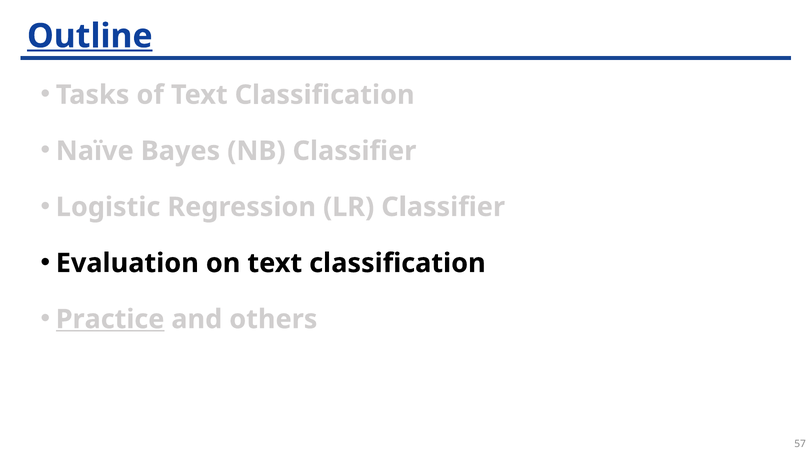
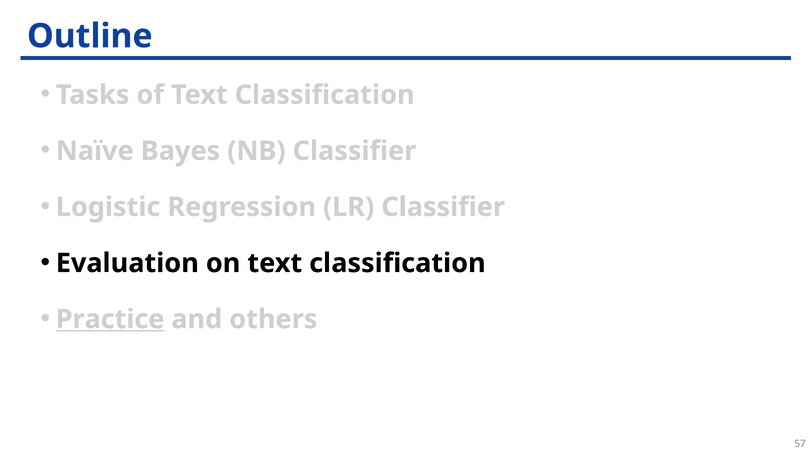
Outline underline: present -> none (90, 36)
